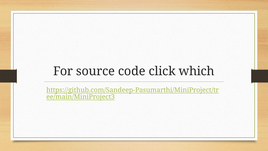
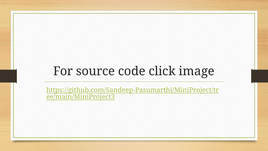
which: which -> image (197, 71)
